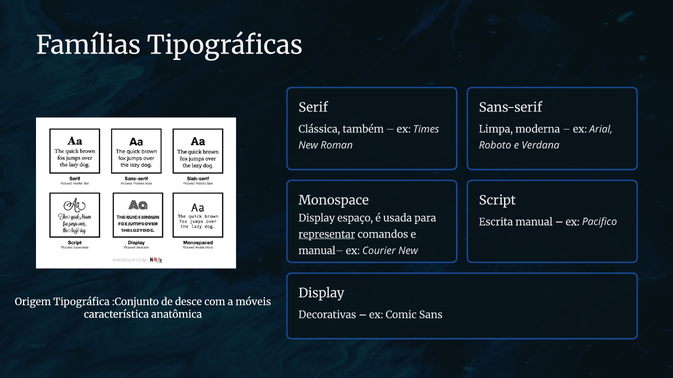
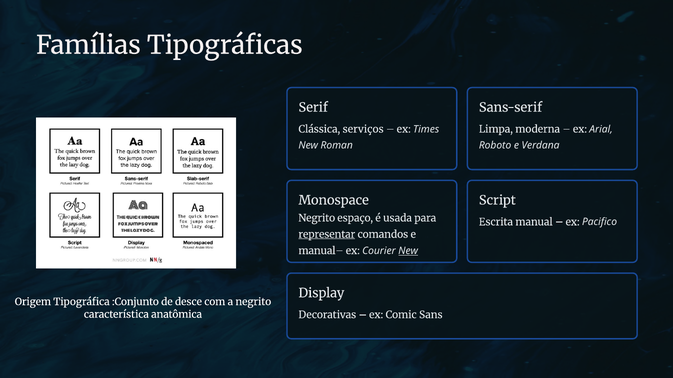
também: também -> serviços (363, 129)
Display: Display -> Negrito (317, 218)
New underline: none -> present (408, 251)
a móveis: móveis -> negrito (253, 302)
